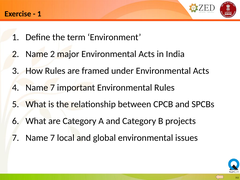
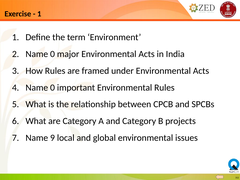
2: 2 -> 0 (53, 54)
7: 7 -> 0 (53, 88)
7: 7 -> 9 (53, 138)
